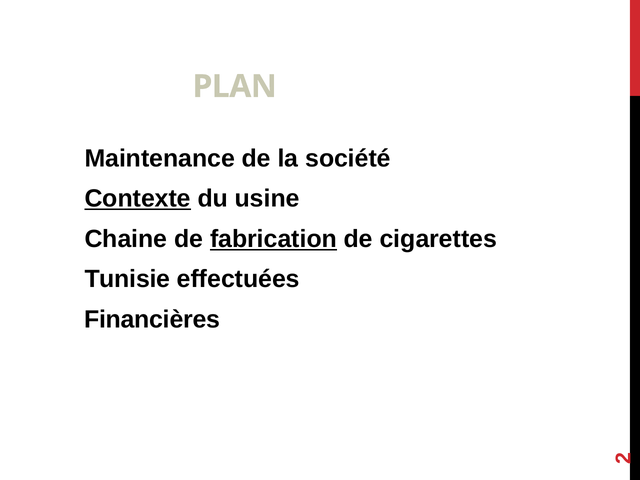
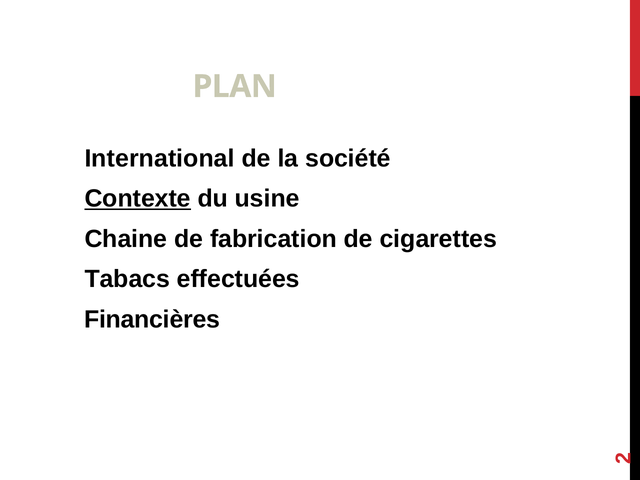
Maintenance: Maintenance -> International (160, 159)
fabrication underline: present -> none (273, 239)
Tunisie: Tunisie -> Tabacs (127, 279)
